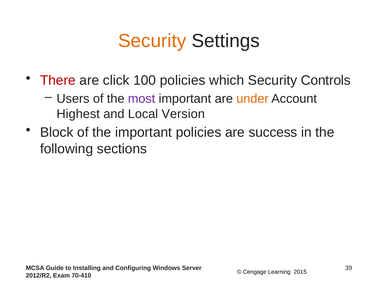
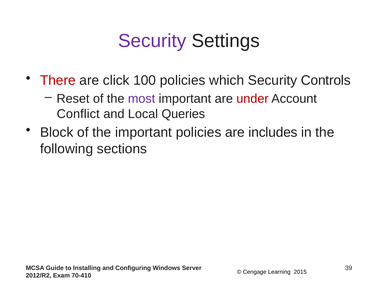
Security colour: orange -> purple (152, 41)
Users: Users -> Reset (73, 99)
under colour: orange -> red (252, 99)
Highest: Highest -> Conflict (78, 114)
Version: Version -> Queries (183, 114)
success: success -> includes (273, 132)
